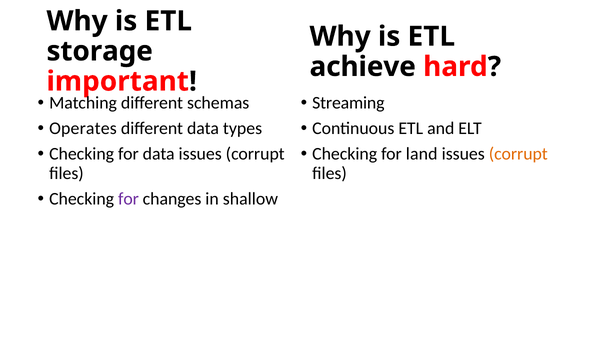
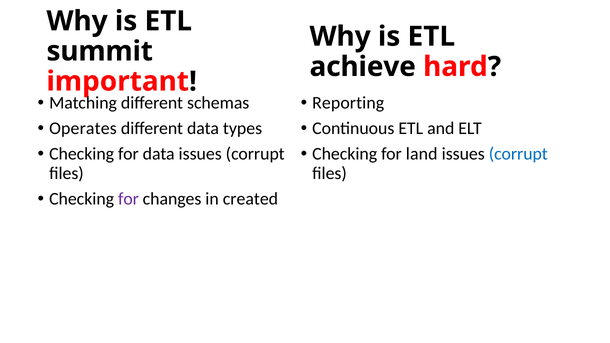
storage: storage -> summit (100, 51)
Streaming: Streaming -> Reporting (348, 103)
corrupt colour: orange -> blue (518, 154)
shallow: shallow -> created (250, 199)
